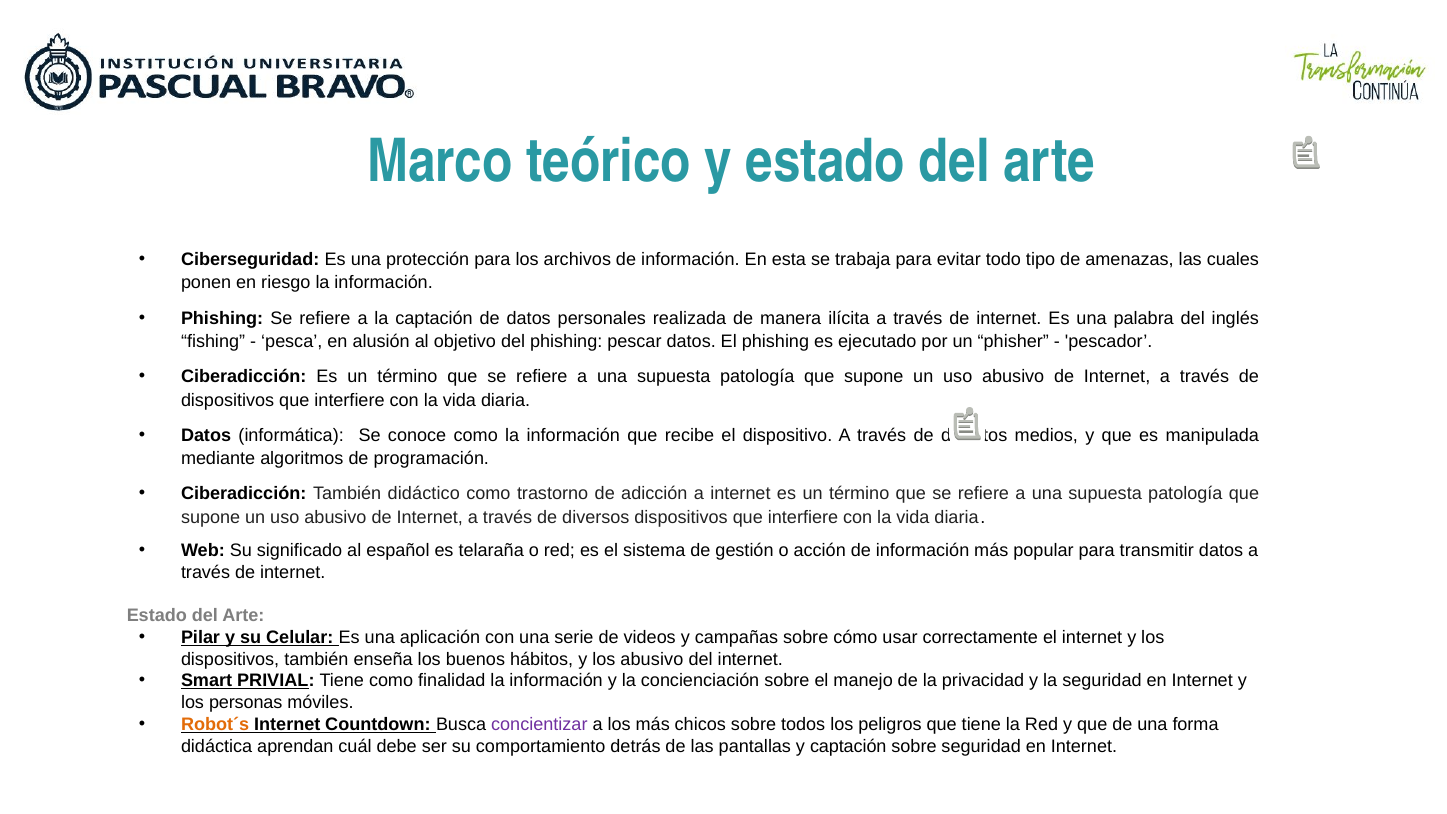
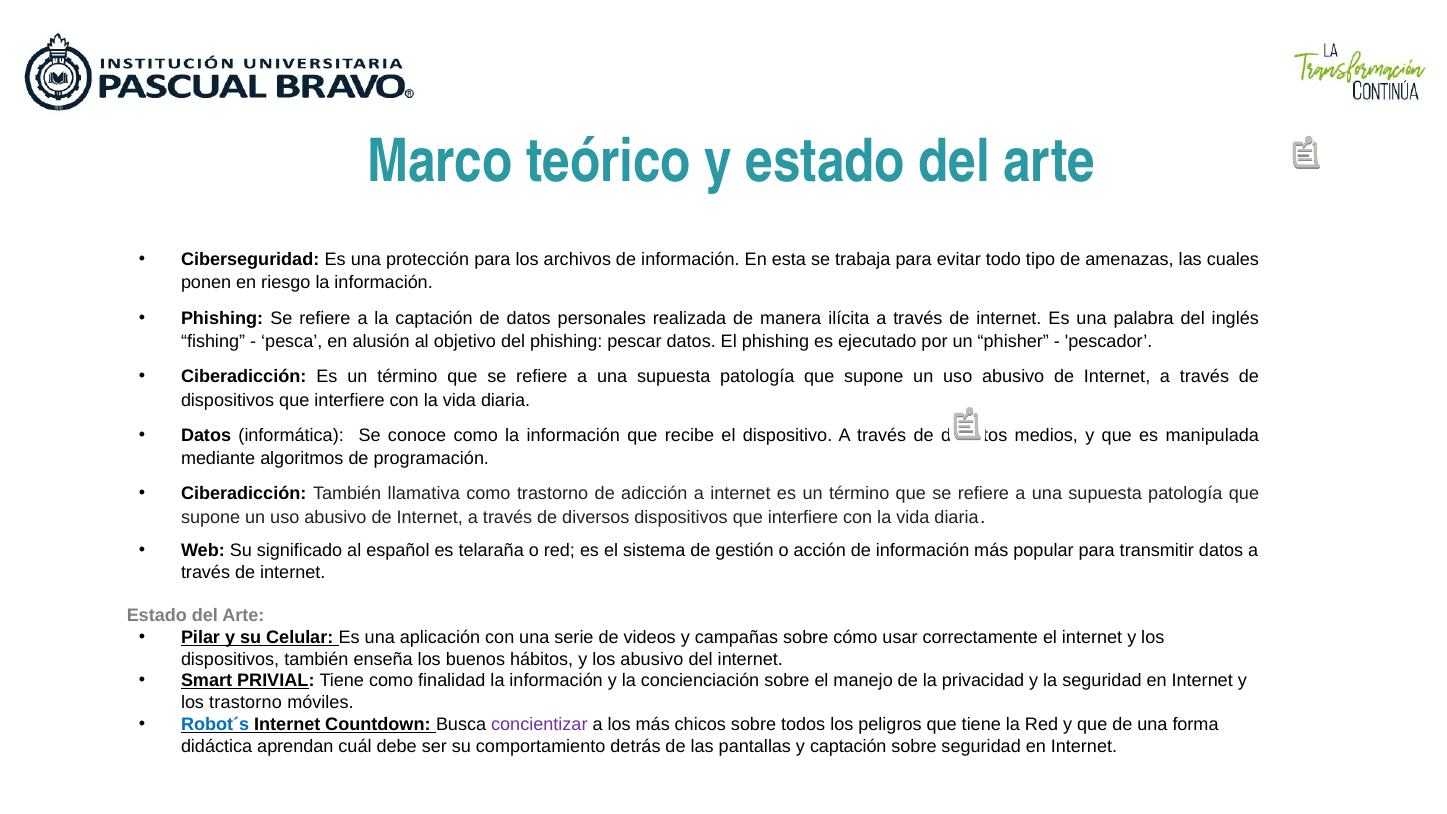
didáctico: didáctico -> llamativa (424, 494)
los personas: personas -> trastorno (246, 703)
Robot´s colour: orange -> blue (215, 724)
